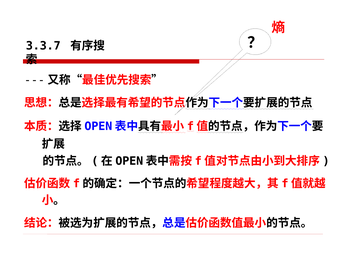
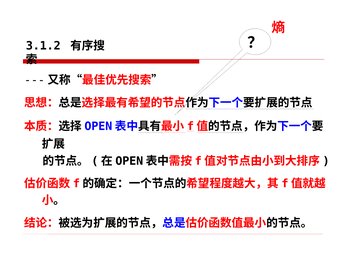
3.3.7: 3.3.7 -> 3.1.2 (43, 46)
